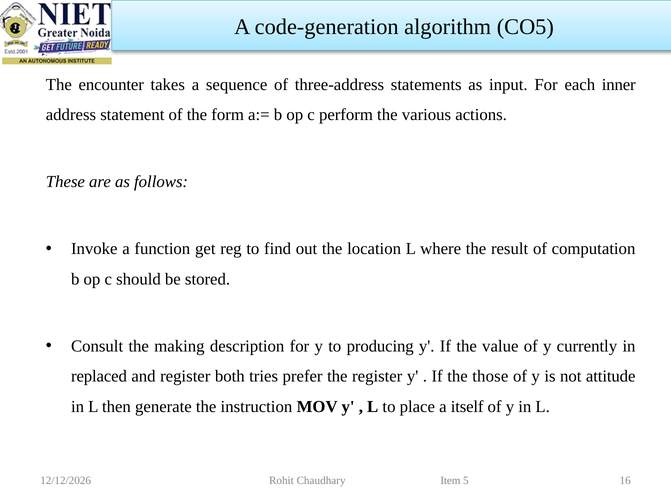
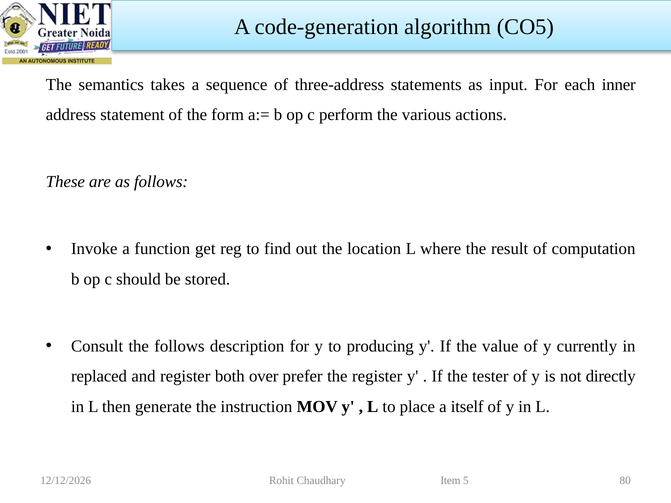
encounter: encounter -> semantics (111, 85)
the making: making -> follows (179, 346)
tries: tries -> over (264, 377)
those: those -> tester (490, 377)
attitude: attitude -> directly (611, 377)
16: 16 -> 80 (625, 481)
